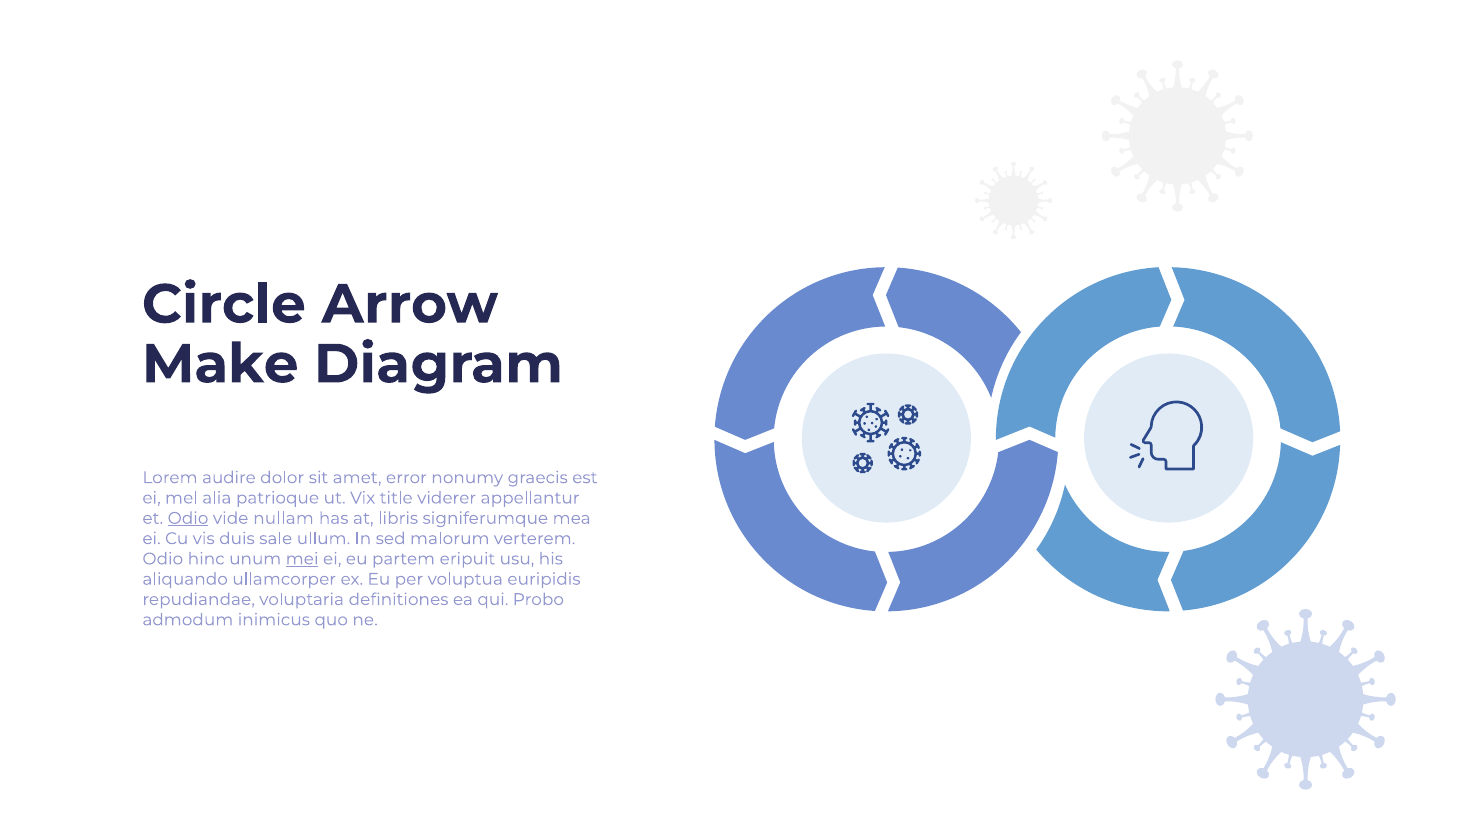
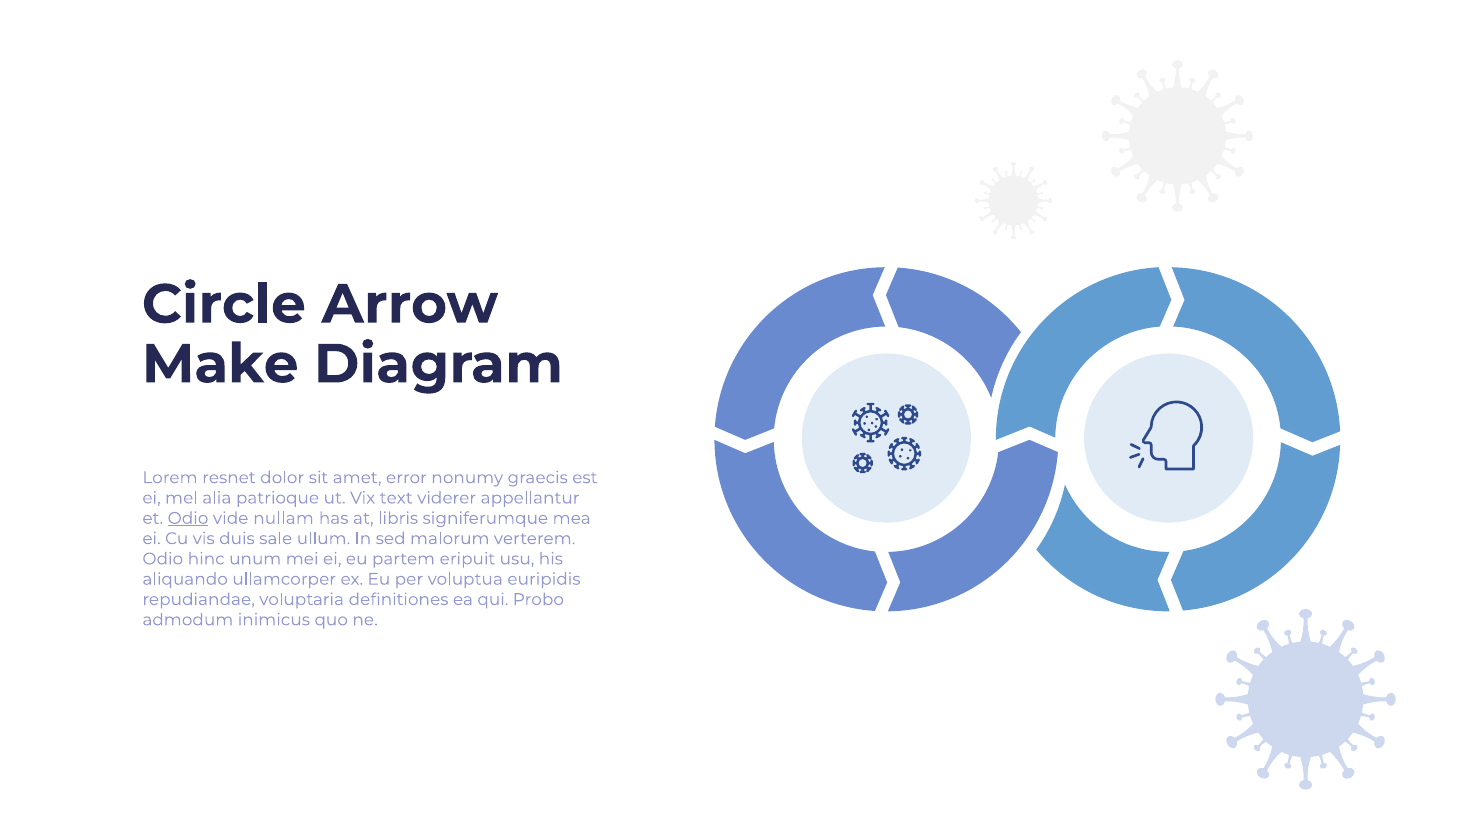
audire: audire -> resnet (229, 478)
title: title -> text (396, 498)
mei underline: present -> none (302, 559)
